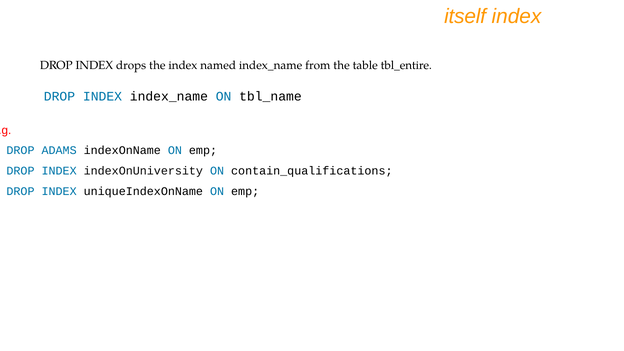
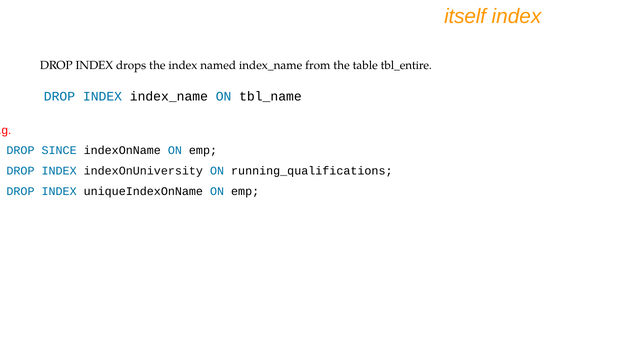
ADAMS: ADAMS -> SINCE (59, 151)
contain_qualifications: contain_qualifications -> running_qualifications (312, 171)
